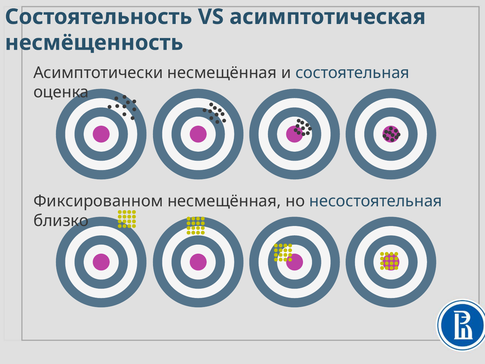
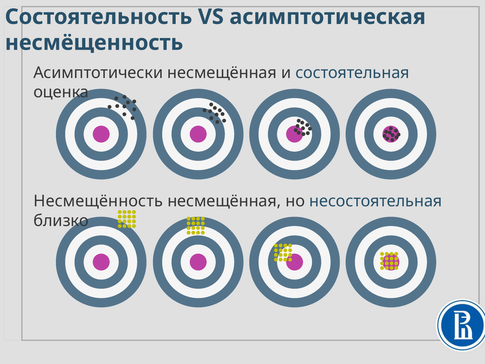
Фиксированном: Фиксированном -> Несмещённость (98, 201)
